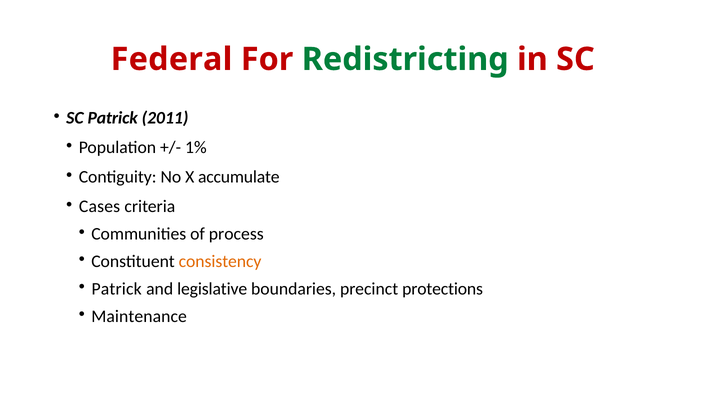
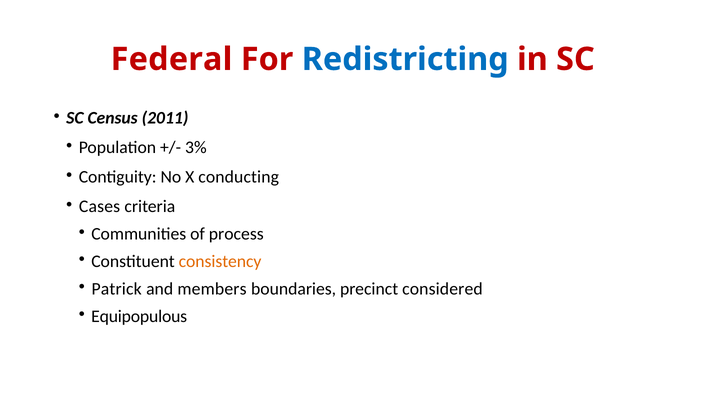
Redistricting colour: green -> blue (405, 59)
SC Patrick: Patrick -> Census (113, 118)
1%: 1% -> 3% (196, 148)
accumulate: accumulate -> conducting (239, 177)
legislative: legislative -> members (212, 289)
protections: protections -> considered (442, 289)
Maintenance: Maintenance -> Equipopulous (139, 316)
